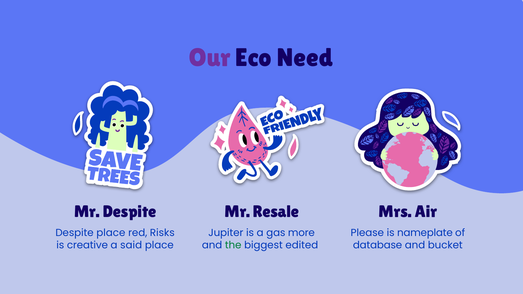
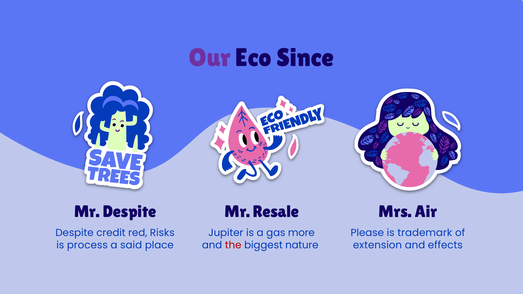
Need: Need -> Since (305, 58)
Despite place: place -> credit (111, 233)
nameplate: nameplate -> trademark (425, 233)
creative: creative -> process (87, 245)
the colour: green -> red (233, 245)
edited: edited -> nature (302, 245)
database: database -> extension (377, 245)
bucket: bucket -> effects (445, 245)
